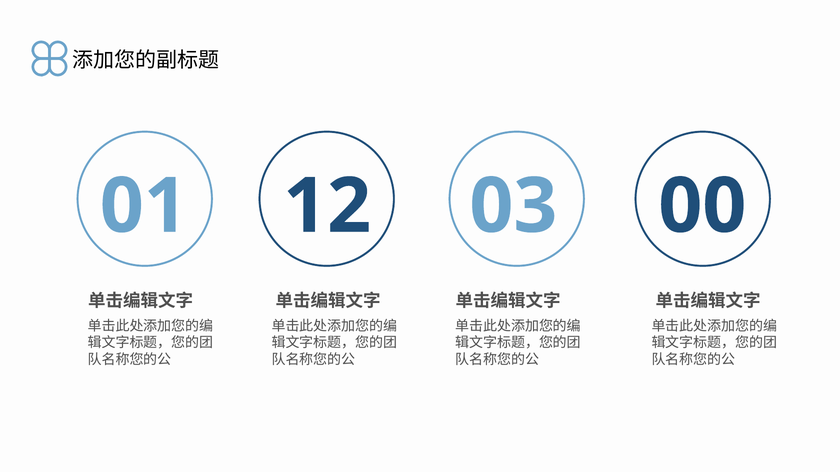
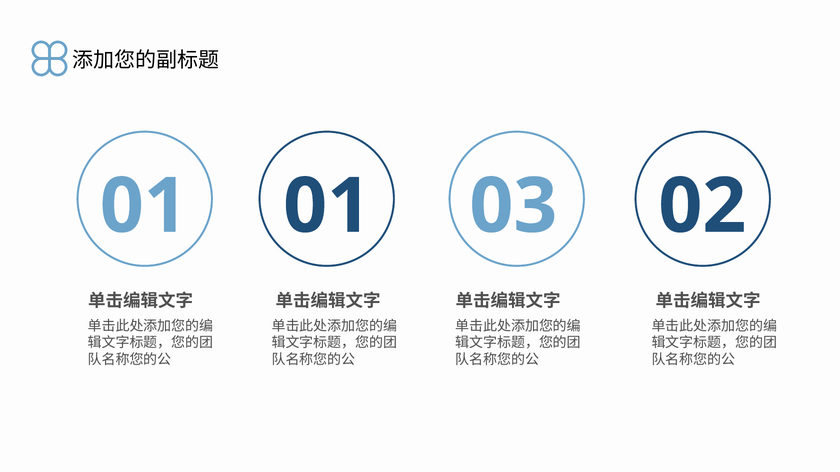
01 12: 12 -> 01 (327, 207)
00: 00 -> 02 (702, 207)
